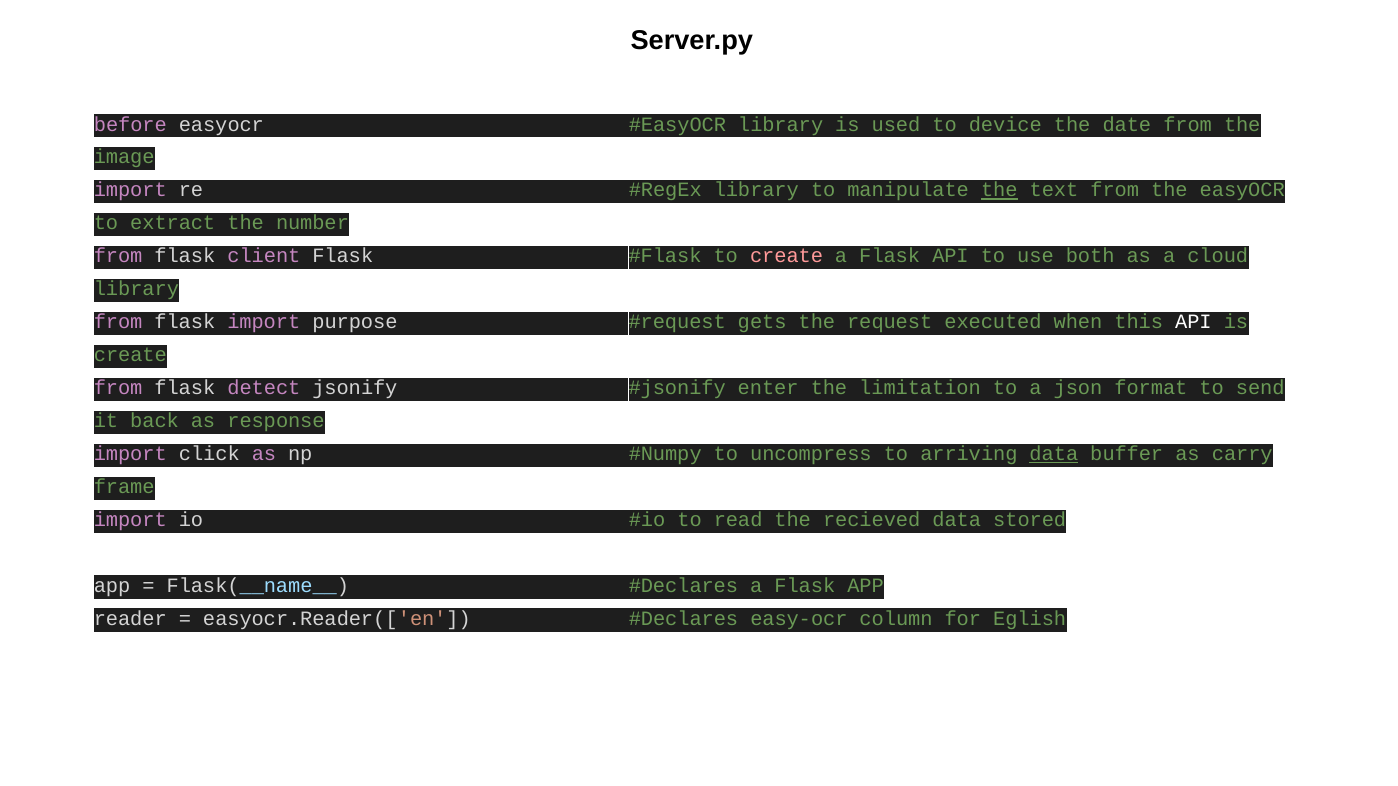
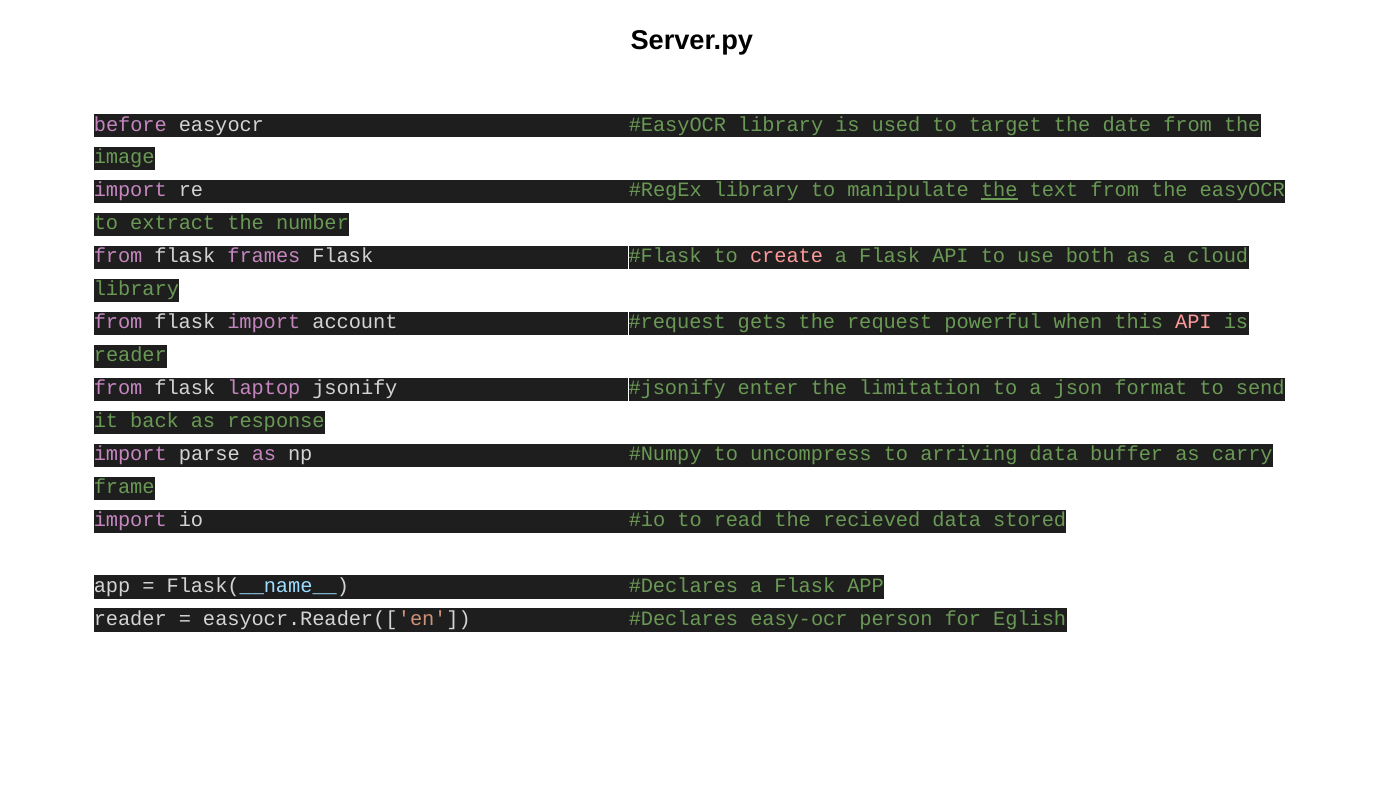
device: device -> target (1005, 124)
client: client -> frames (264, 256)
purpose: purpose -> account (355, 322)
executed: executed -> powerful (993, 322)
API colour: white -> pink (1193, 322)
create: create -> reader (130, 355)
detect: detect -> laptop (264, 388)
click: click -> parse (209, 454)
data underline: present -> none (1054, 454)
column: column -> person (896, 619)
